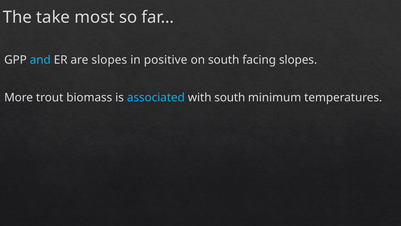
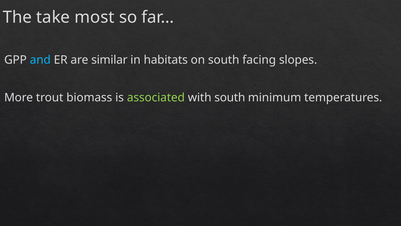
are slopes: slopes -> similar (109, 60)
positive: positive -> habitats (166, 60)
associated colour: light blue -> light green (156, 98)
